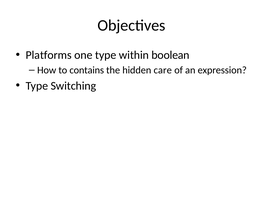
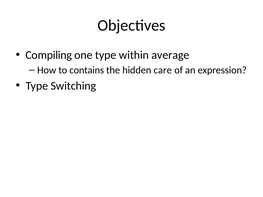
Platforms: Platforms -> Compiling (49, 55)
boolean: boolean -> average (170, 55)
